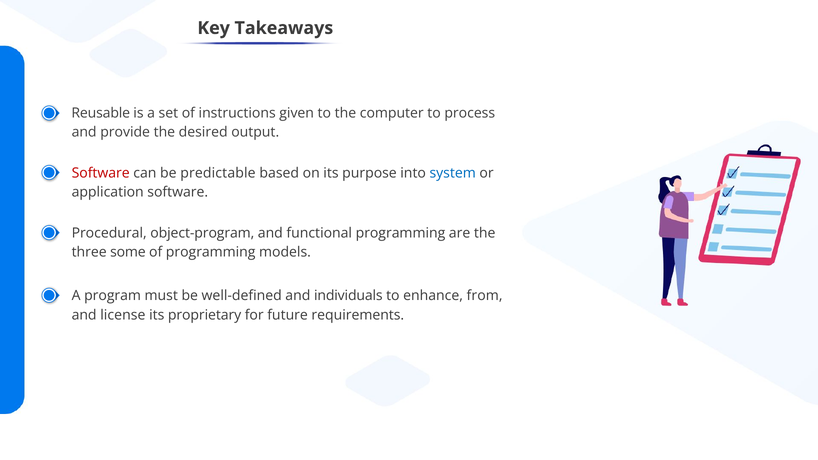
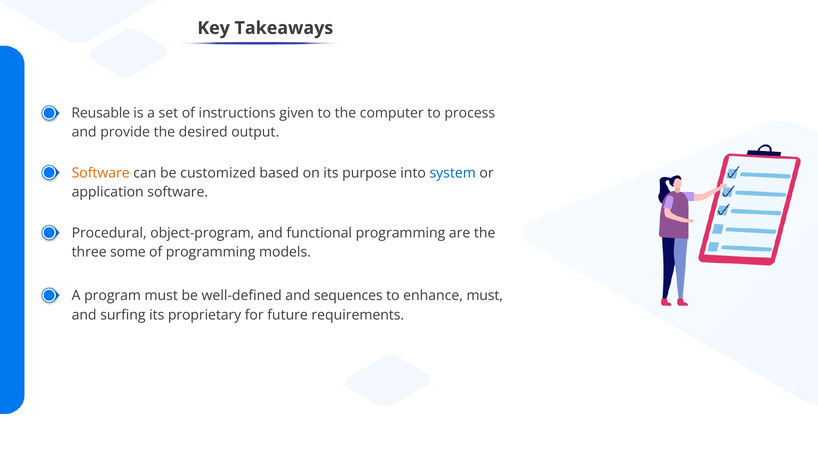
Software colour: red -> orange (101, 173)
predictable: predictable -> customized (218, 173)
individuals: individuals -> sequences (348, 296)
enhance from: from -> must (485, 296)
license: license -> surfing (123, 315)
